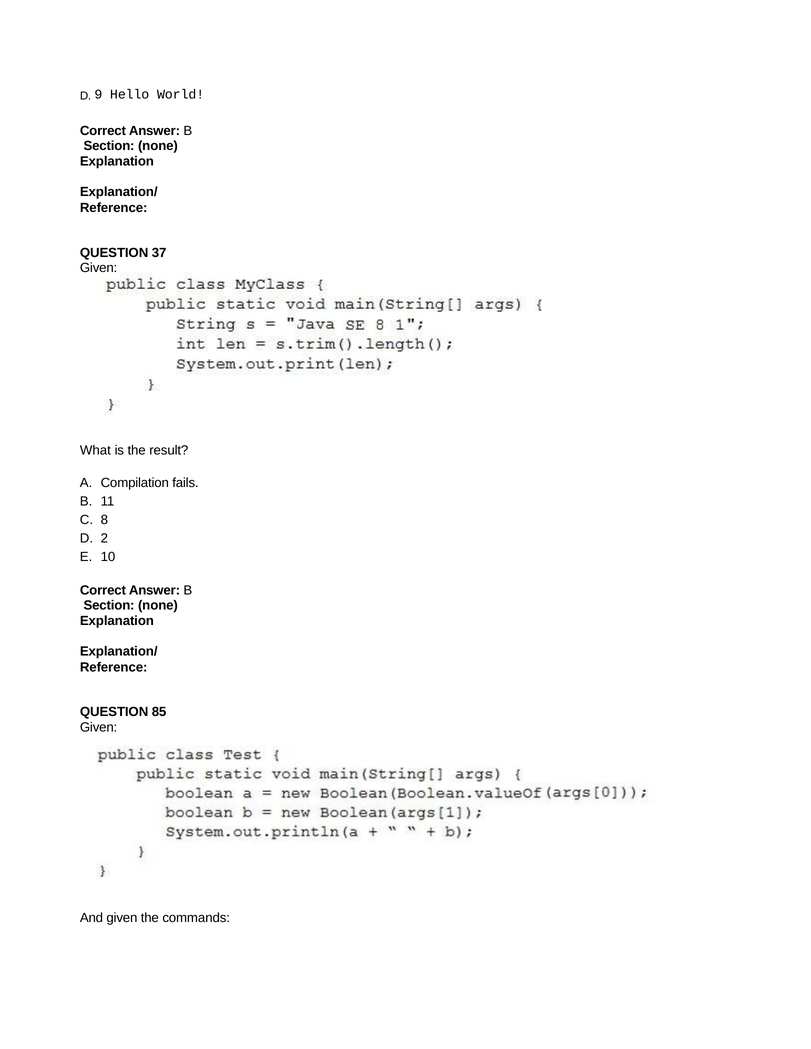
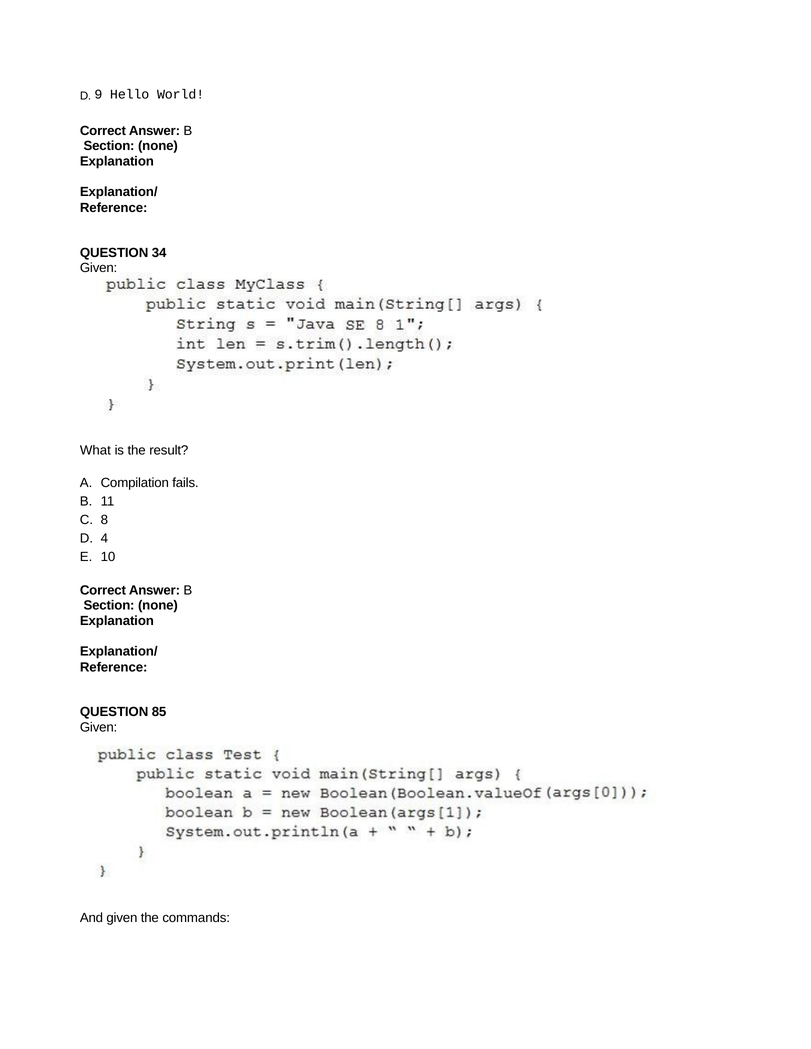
37: 37 -> 34 (159, 253)
2: 2 -> 4 (104, 539)
